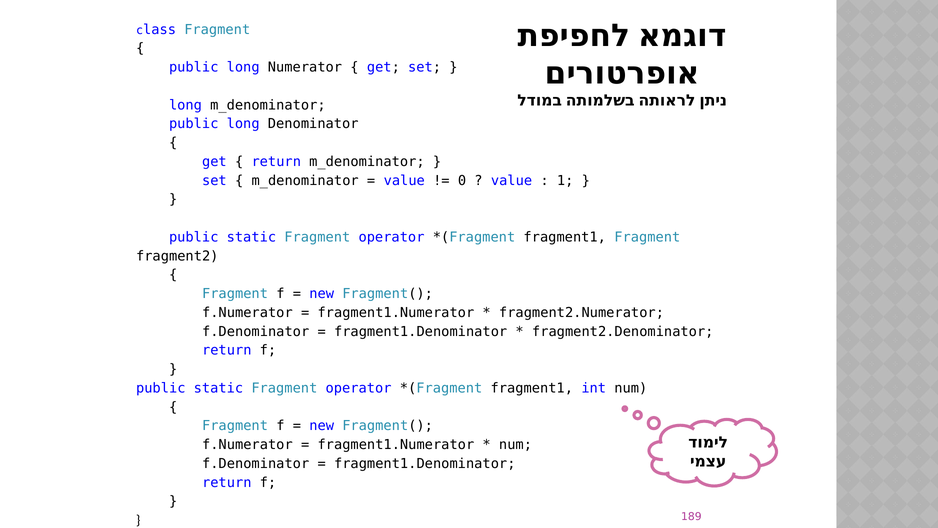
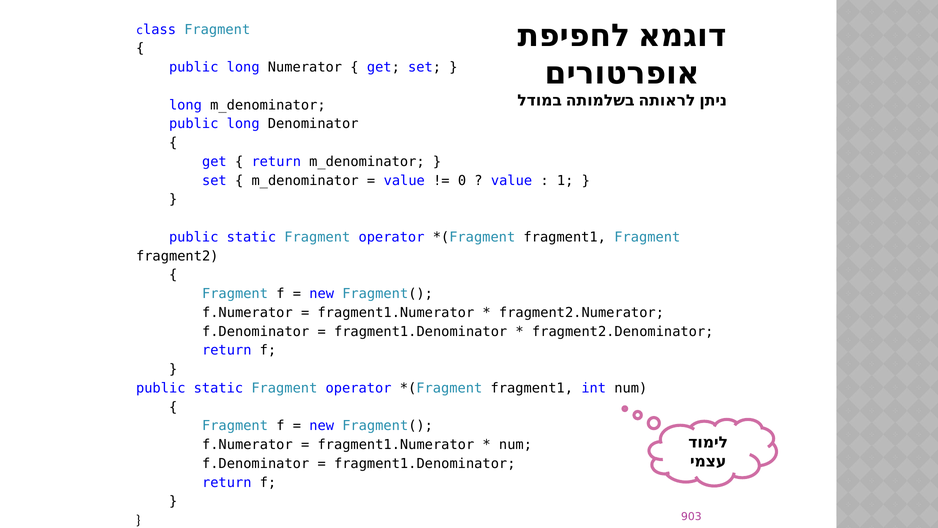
189: 189 -> 903 (691, 516)
